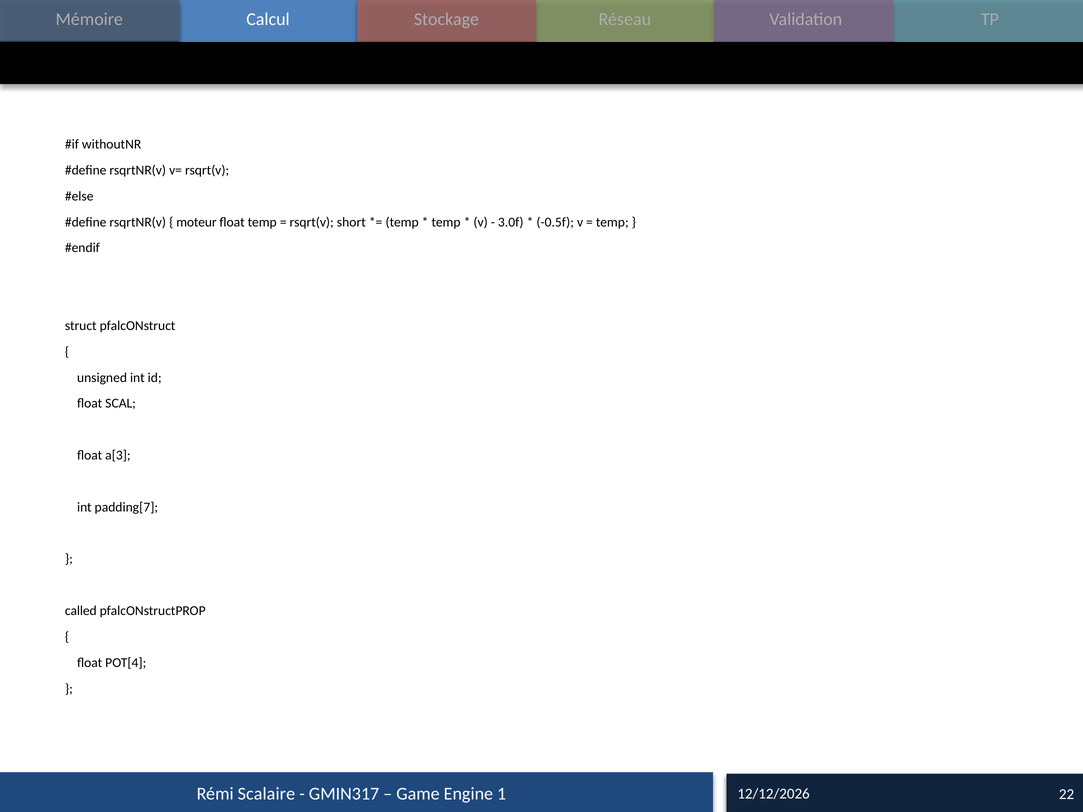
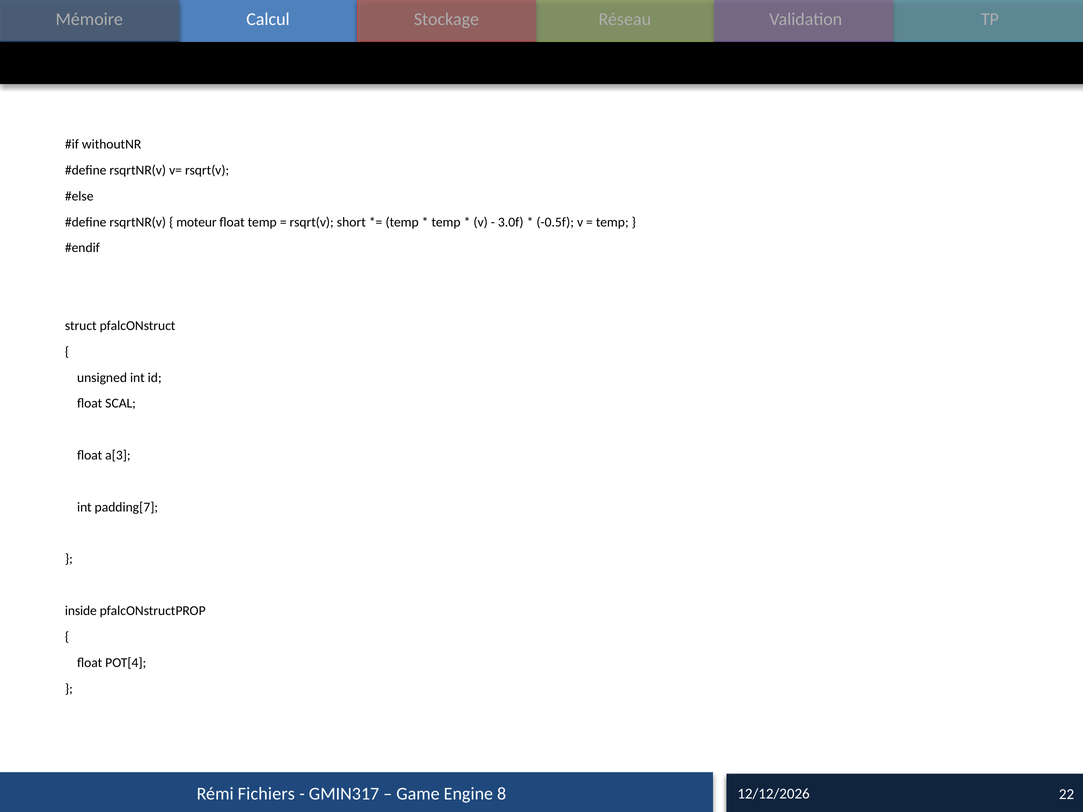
called: called -> inside (81, 611)
Scalaire: Scalaire -> Fichiers (266, 794)
1: 1 -> 8 (502, 794)
